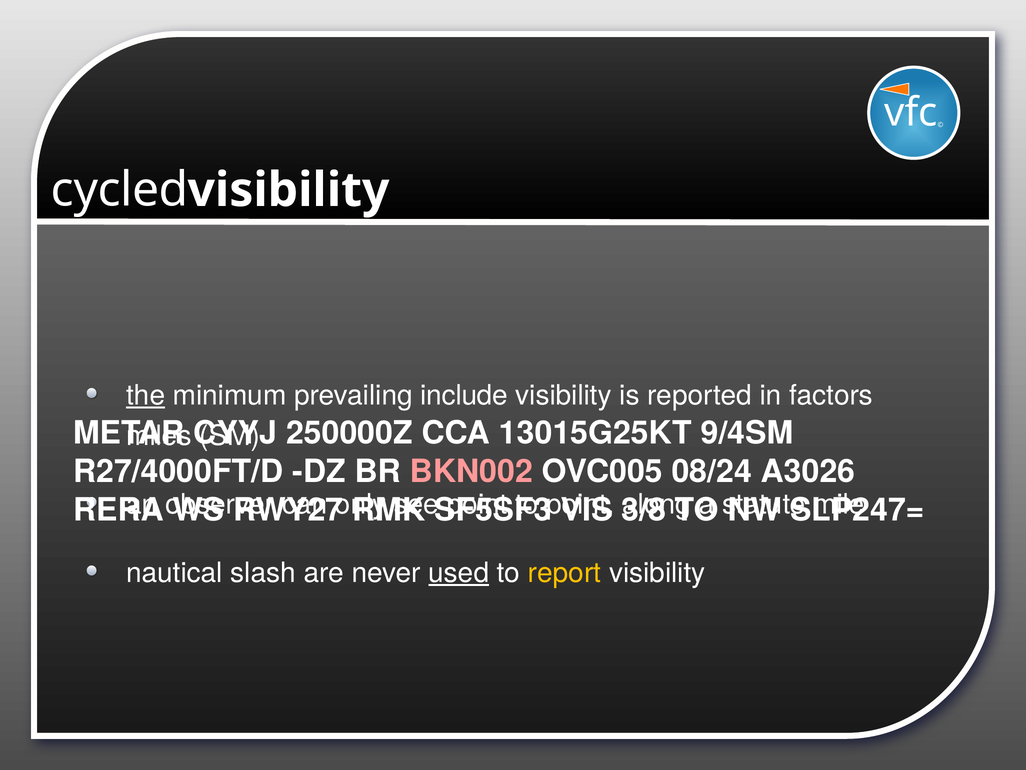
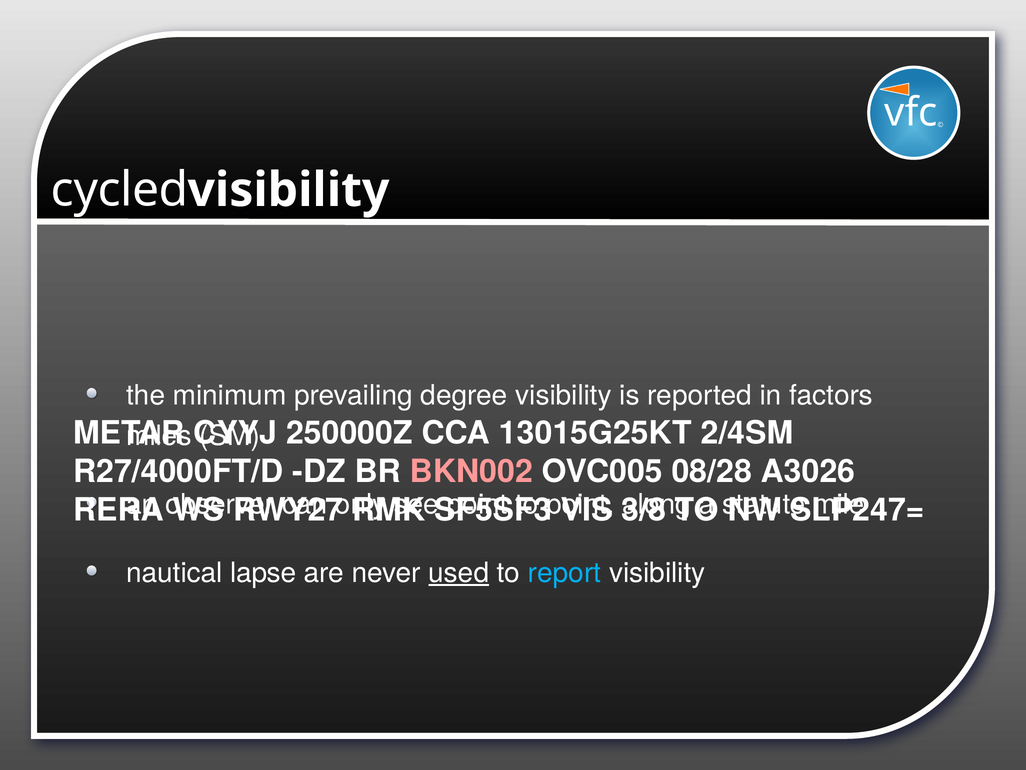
the underline: present -> none (146, 395)
include: include -> degree (464, 395)
9/4SM: 9/4SM -> 2/4SM (747, 433)
08/24: 08/24 -> 08/28 (712, 471)
slash: slash -> lapse (263, 573)
report colour: yellow -> light blue (564, 573)
